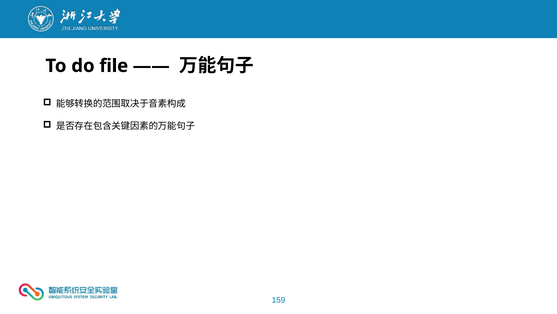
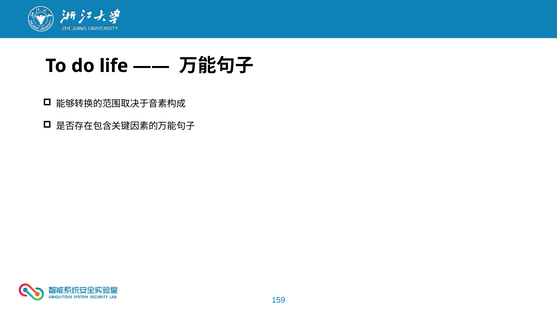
file: file -> life (114, 66)
